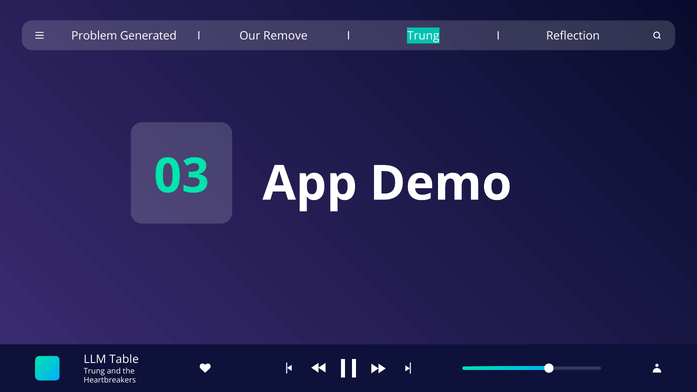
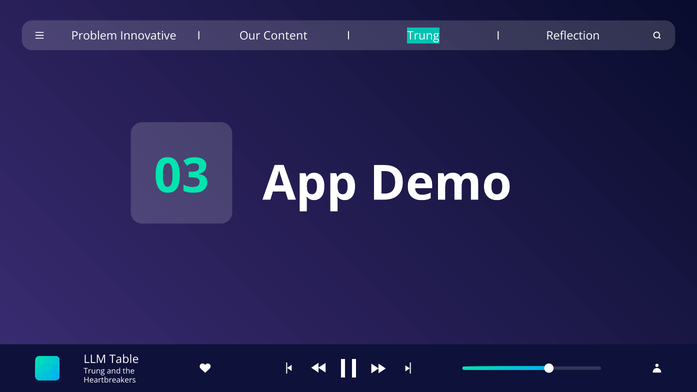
Generated: Generated -> Innovative (148, 36)
Remove: Remove -> Content (285, 36)
